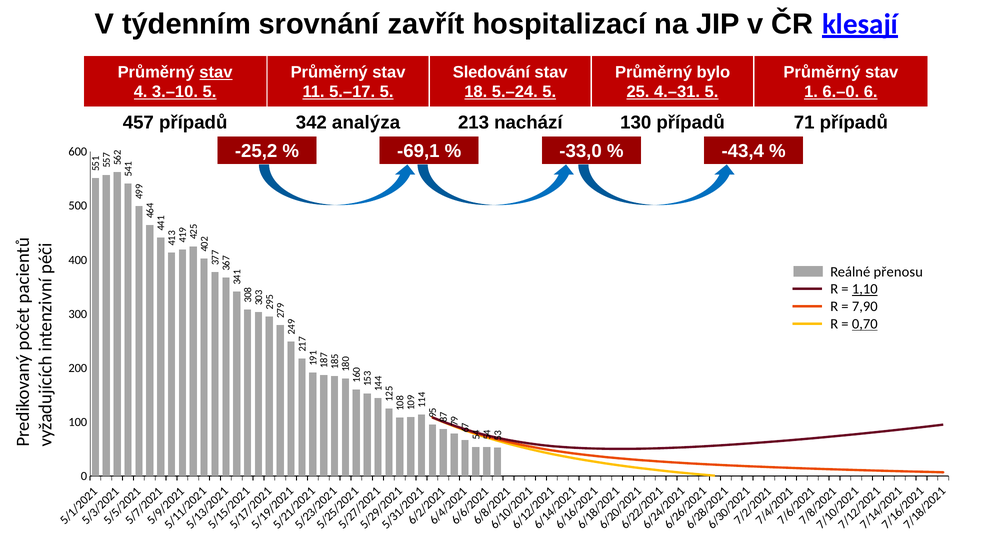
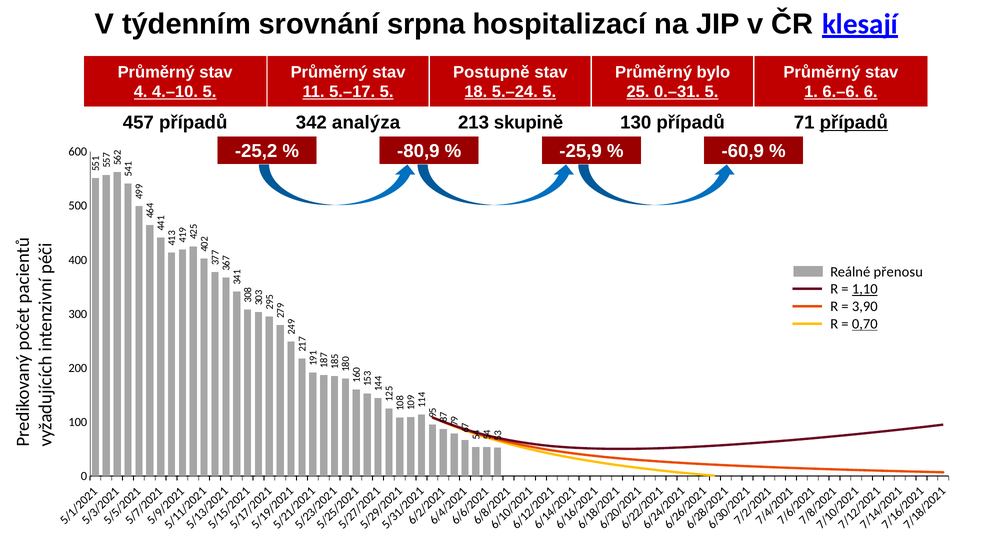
zavřít: zavřít -> srpna (426, 24)
stav underline: present -> none (216, 72)
Sledování: Sledování -> Postupně (491, 72)
3.–10: 3.–10 -> 4.–10 (175, 91)
4.–31: 4.–31 -> 0.–31 (677, 91)
6.–0: 6.–0 -> 6.–6 (841, 91)
nachází: nachází -> skupině (528, 122)
případů underline: none -> present (854, 122)
-69,1: -69,1 -> -80,9 (418, 151)
-33,0: -33,0 -> -25,9 (581, 151)
-43,4: -43,4 -> -60,9 (743, 151)
7,90: 7,90 -> 3,90 (865, 306)
